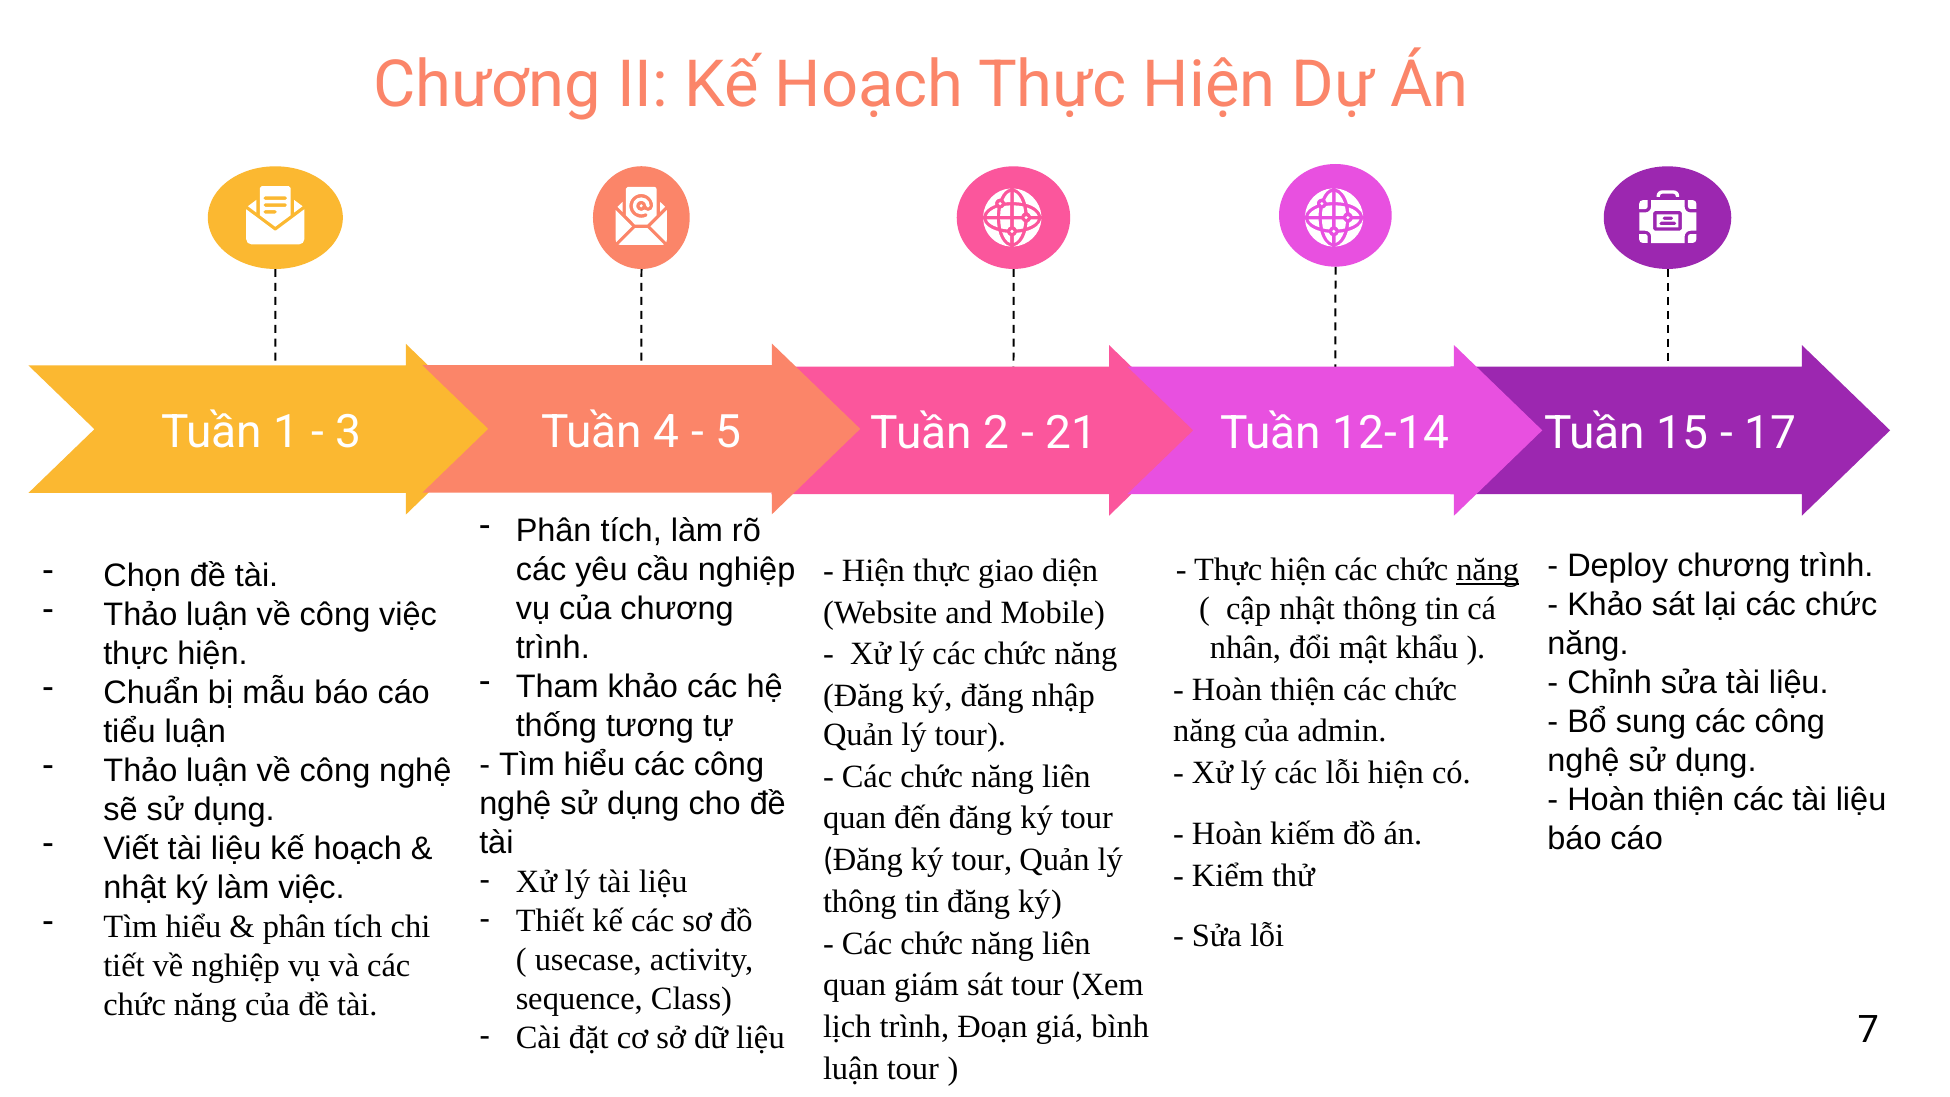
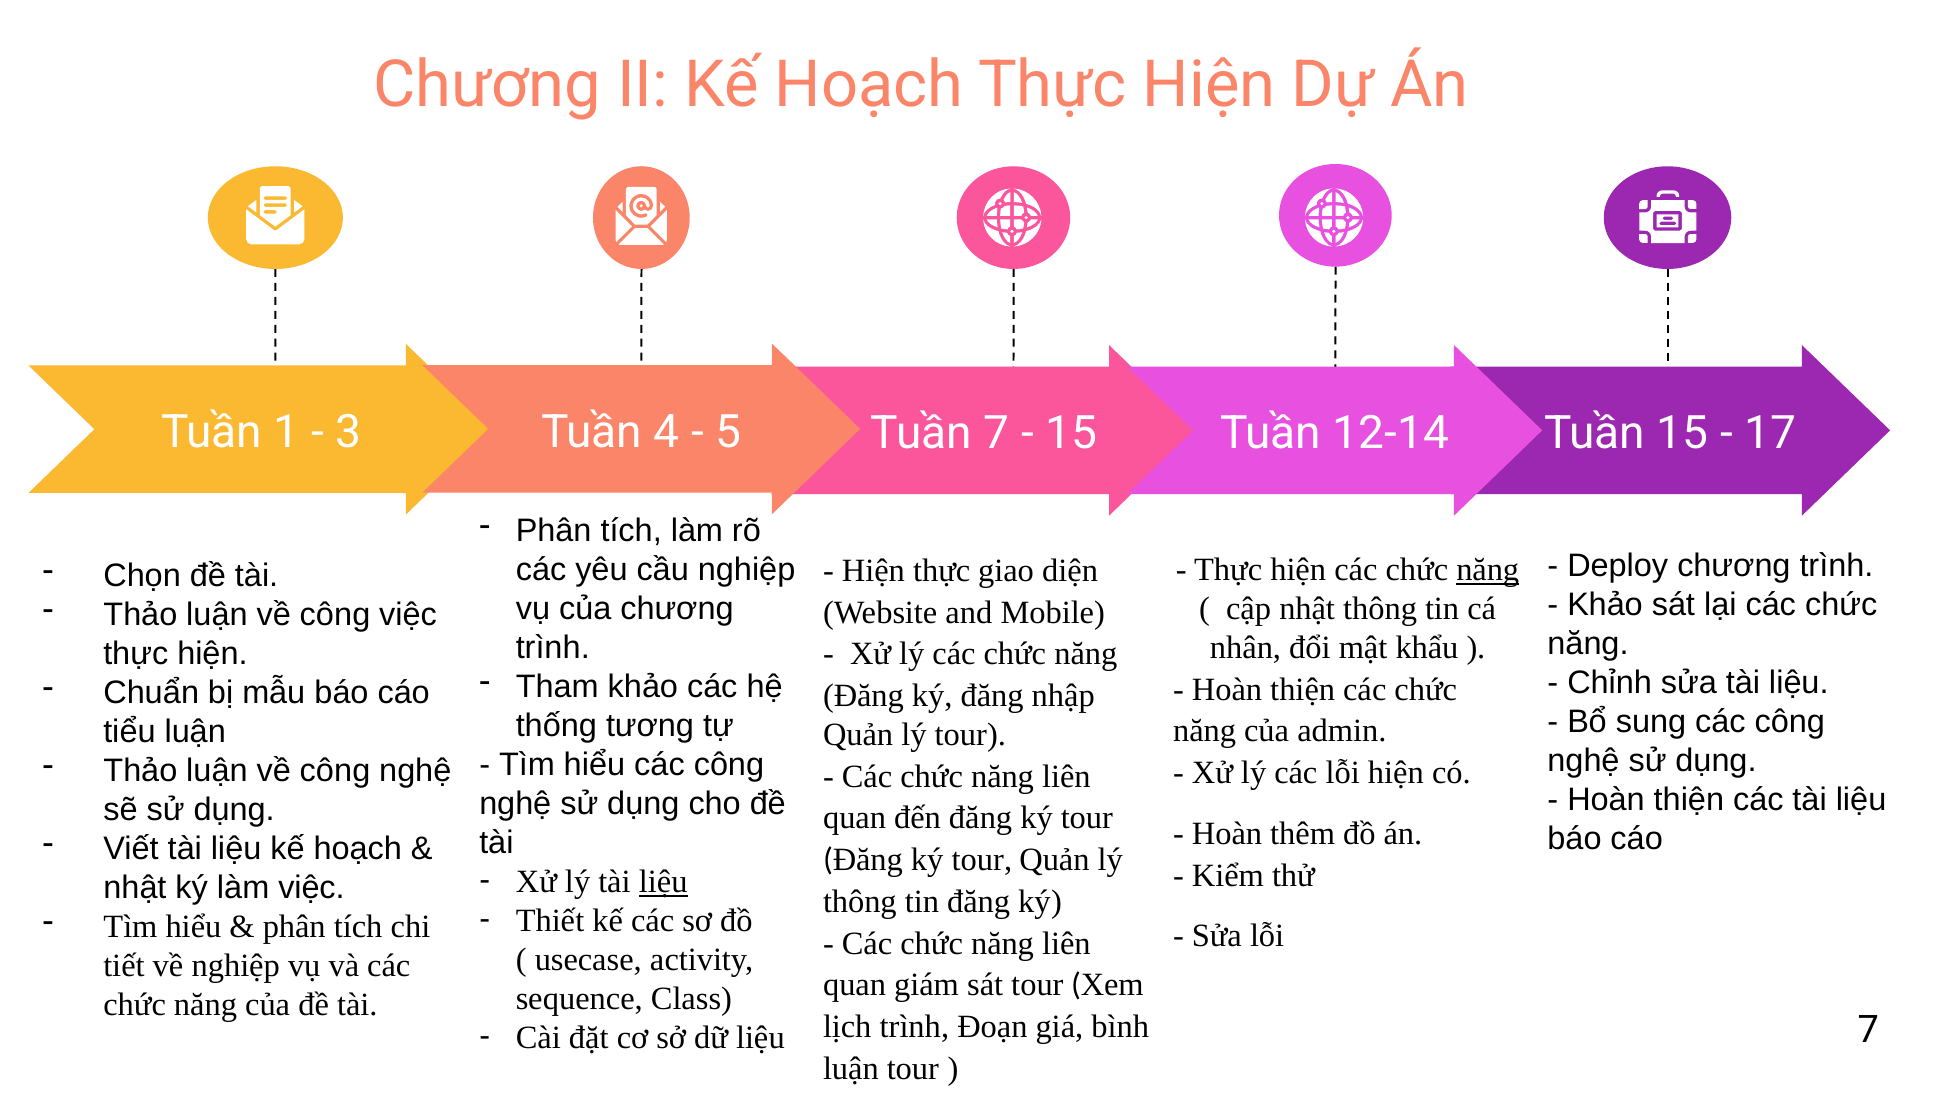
Tuần 2: 2 -> 7 (997, 434)
21: 21 -> 15 (1071, 434)
kiếm: kiếm -> thêm (1303, 834)
liệu underline: none -> present (663, 882)
